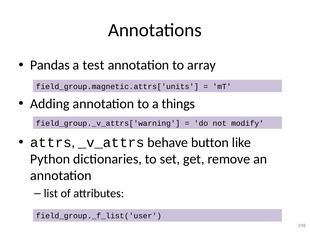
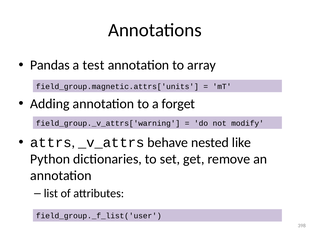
things: things -> forget (178, 104)
button: button -> nested (210, 142)
